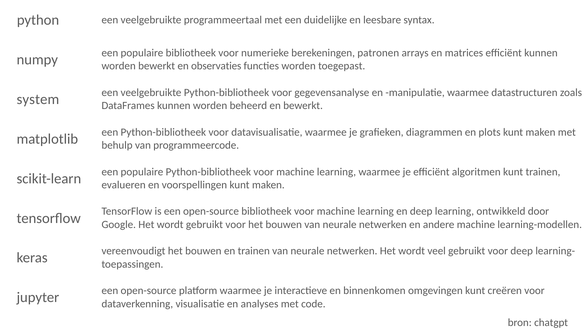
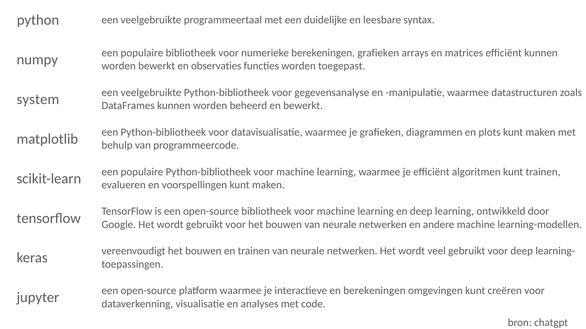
berekeningen patronen: patronen -> grafieken (378, 53)
en binnenkomen: binnenkomen -> berekeningen (374, 291)
